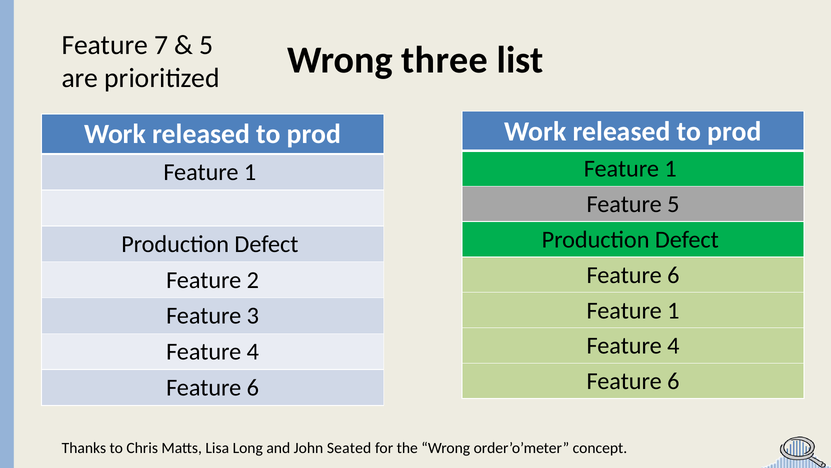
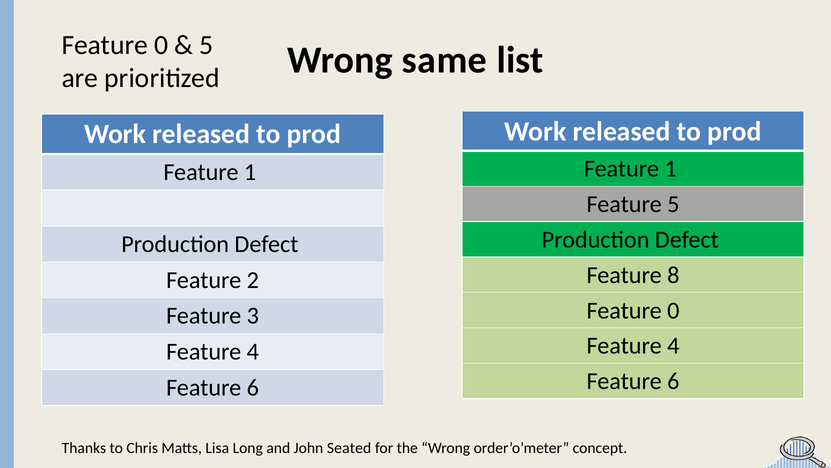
7: 7 -> 0 (161, 45)
three: three -> same (445, 60)
6: 6 -> 8 (673, 275)
1: 1 -> 0 (673, 310)
